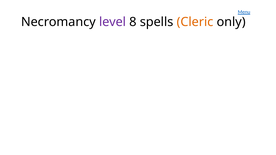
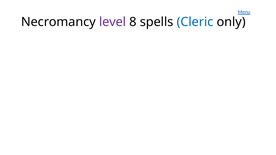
Cleric colour: orange -> blue (195, 22)
